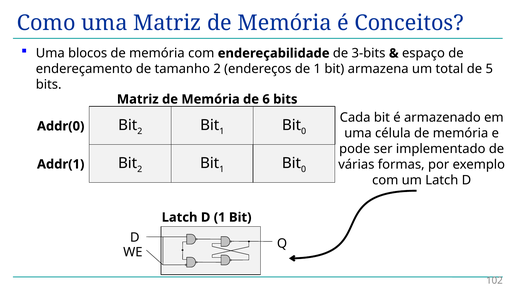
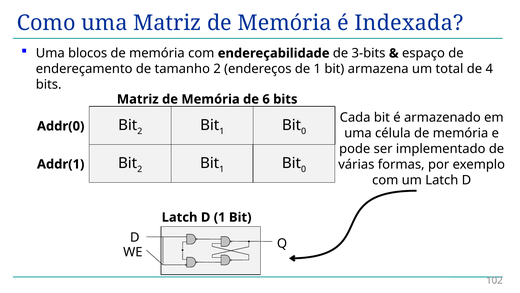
Conceitos: Conceitos -> Indexada (409, 23)
5: 5 -> 4 (489, 69)
